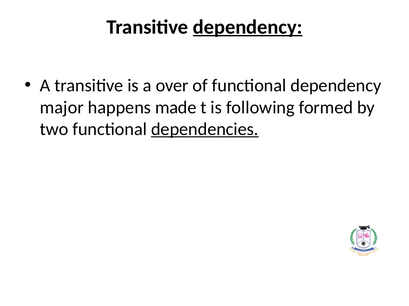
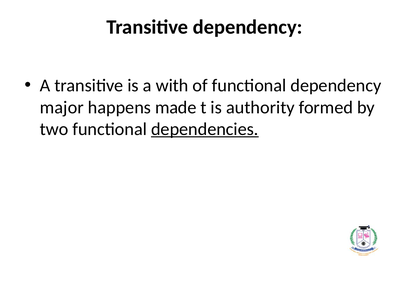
dependency underline: present -> none (248, 27)
over: over -> with (172, 86)
following: following -> authority (260, 108)
